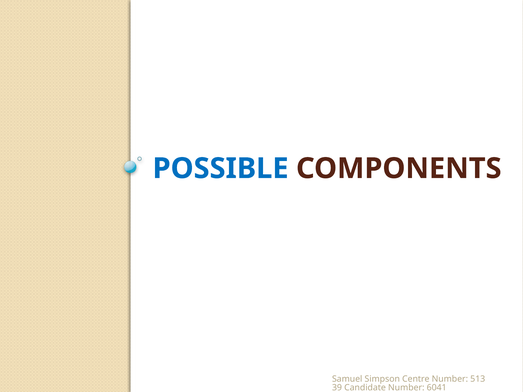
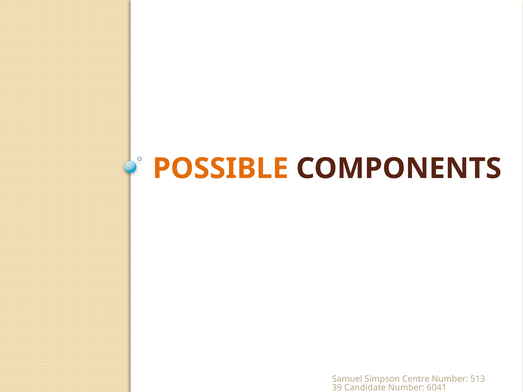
POSSIBLE colour: blue -> orange (221, 169)
